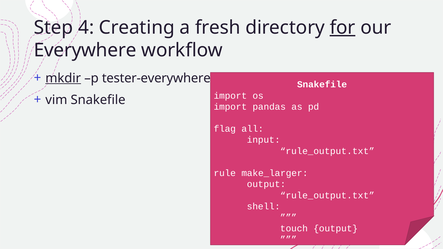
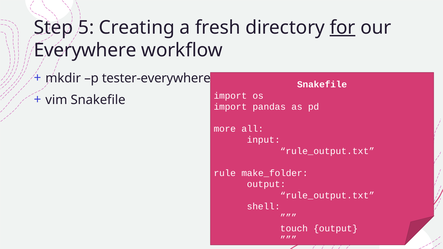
4: 4 -> 5 (86, 28)
mkdir underline: present -> none (63, 78)
flag: flag -> more (225, 129)
make_larger: make_larger -> make_folder (275, 173)
